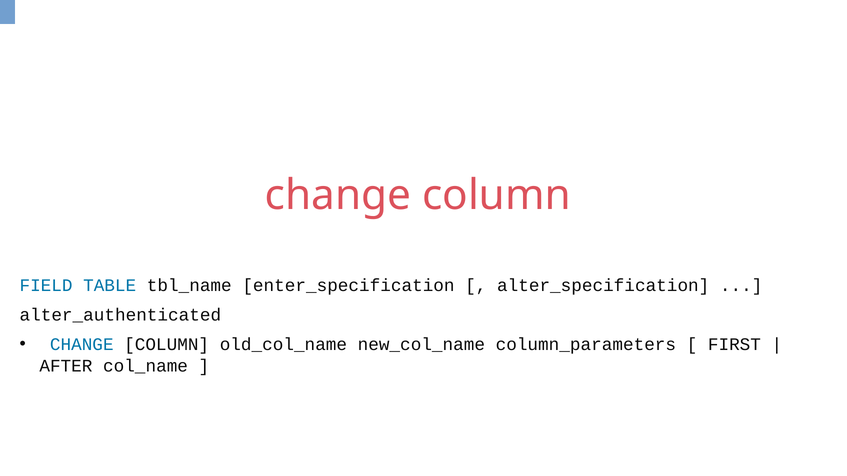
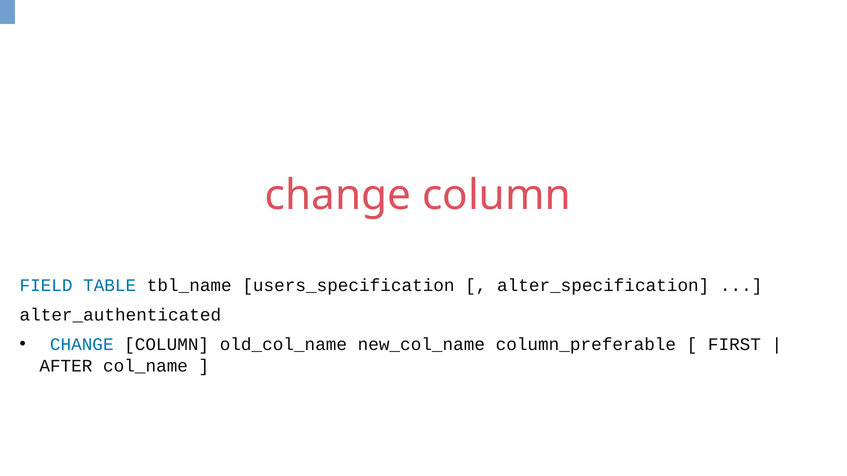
enter_specification: enter_specification -> users_specification (348, 286)
column_parameters: column_parameters -> column_preferable (586, 345)
